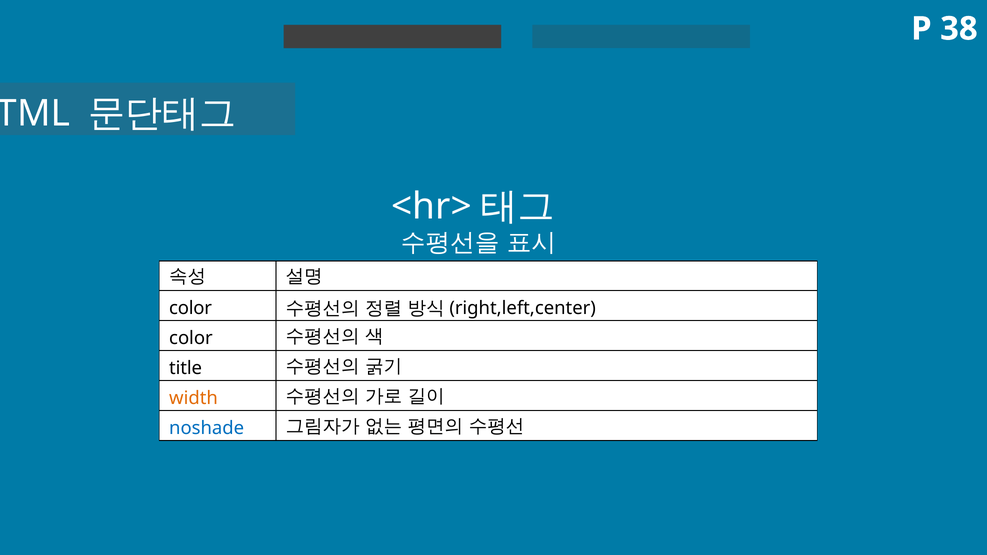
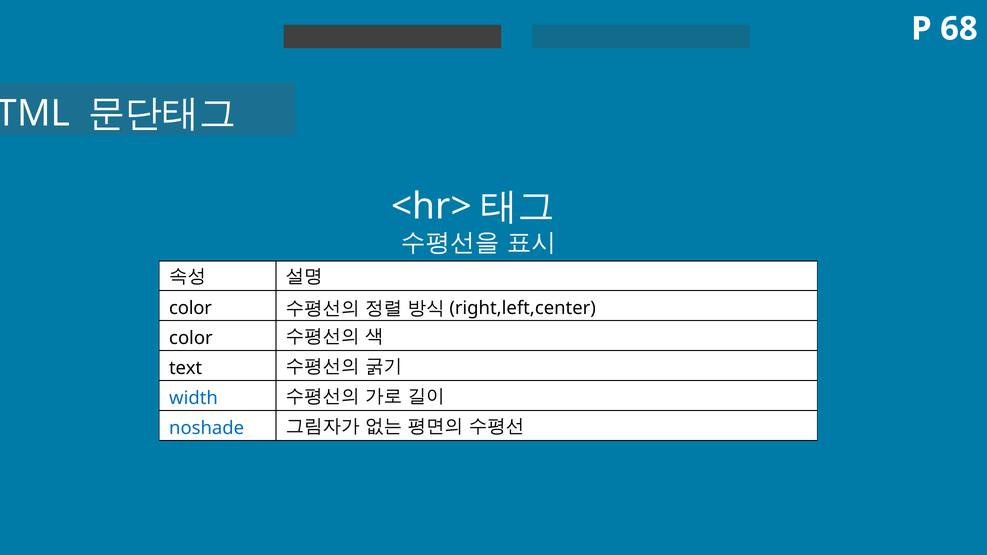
38: 38 -> 68 (959, 29)
title: title -> text (186, 368)
width colour: orange -> blue (194, 398)
